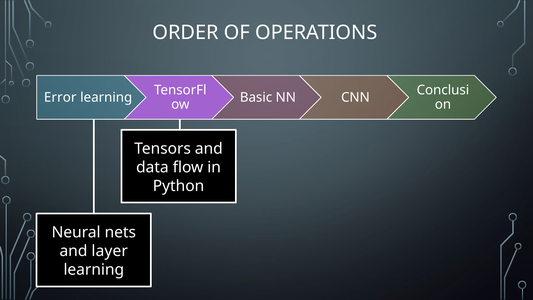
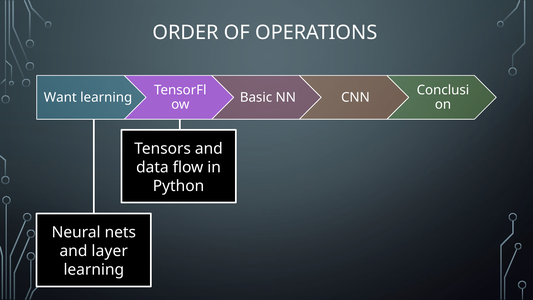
Error: Error -> Want (60, 97)
